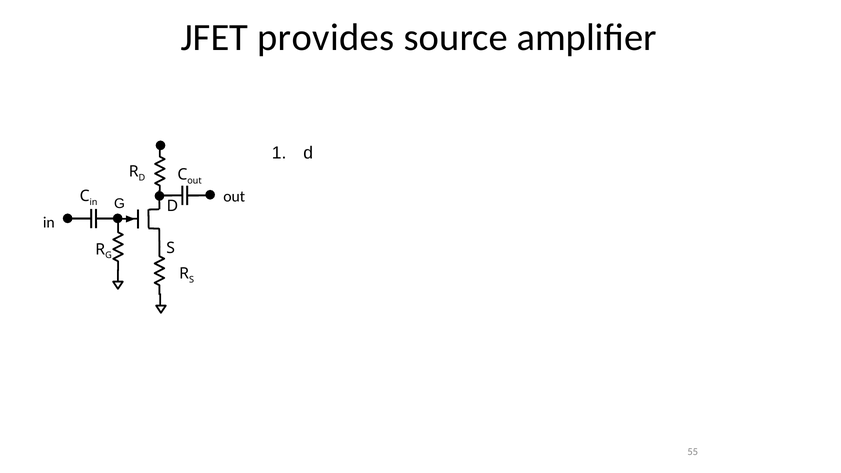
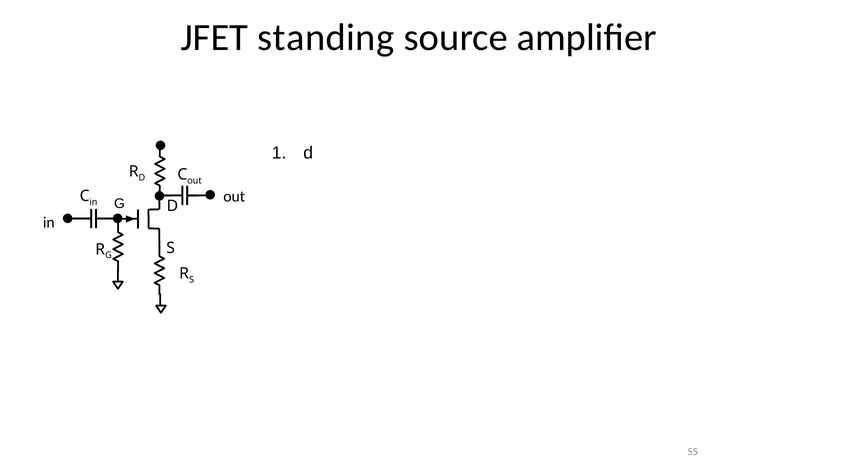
provides: provides -> standing (326, 38)
